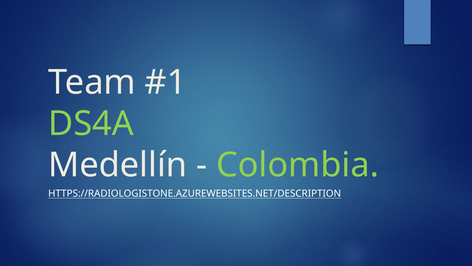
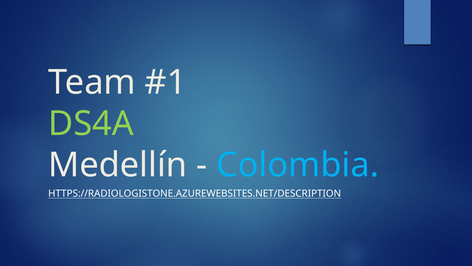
Colombia colour: light green -> light blue (297, 165)
